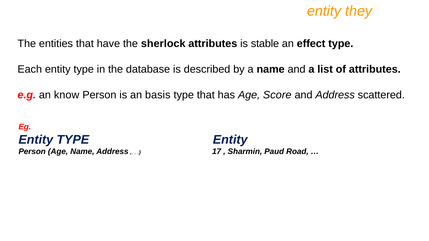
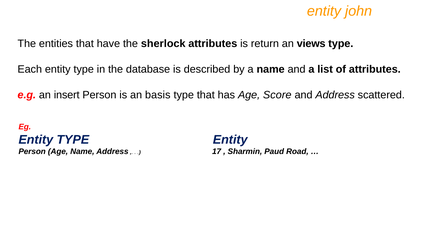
they: they -> john (359, 11)
stable: stable -> return (265, 44)
effect: effect -> views (311, 44)
know: know -> insert (67, 95)
